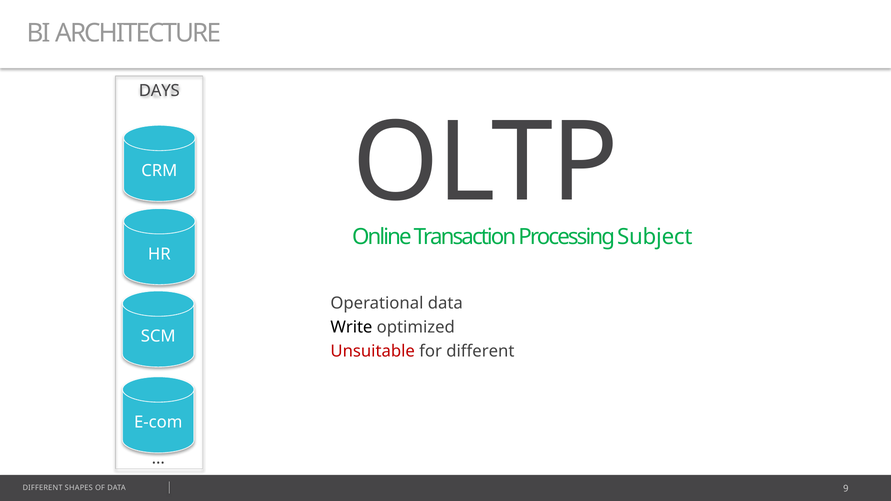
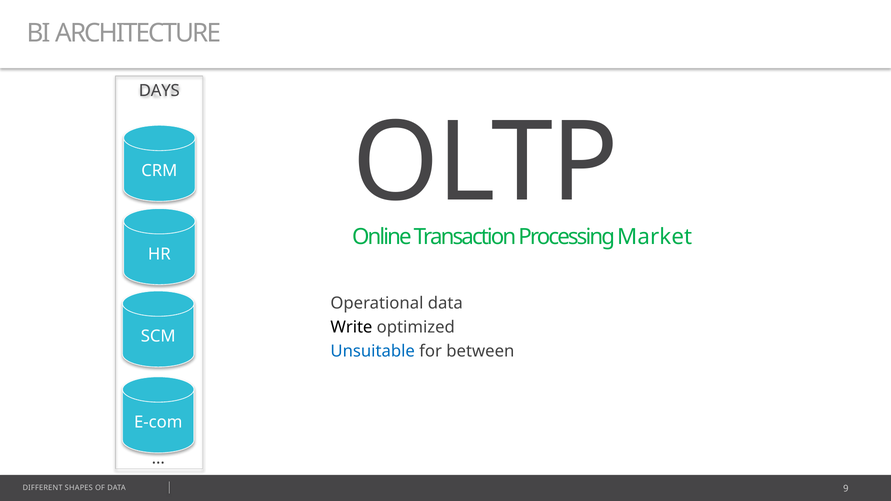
Subject: Subject -> Market (655, 237)
Unsuitable colour: red -> blue (373, 351)
for different: different -> between (480, 351)
